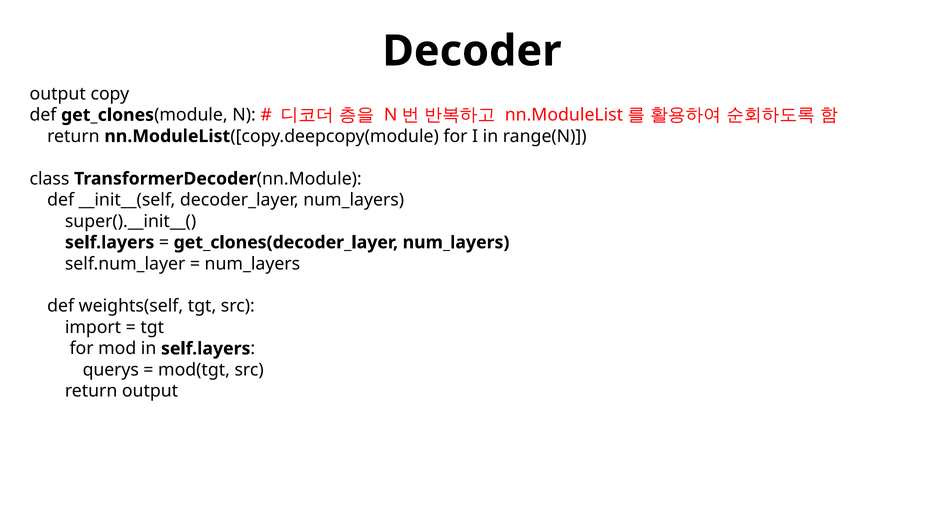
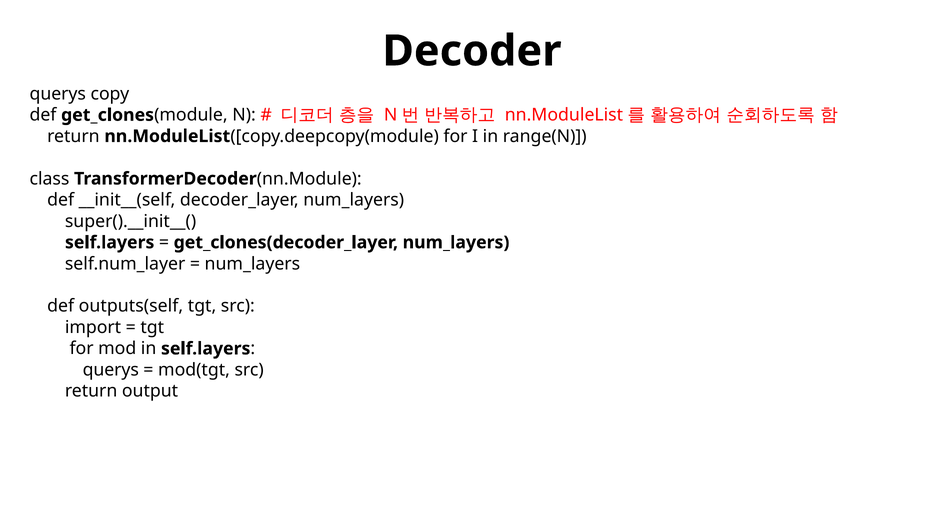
output: output -> querys (58, 94)
weights(self: weights(self -> outputs(self (131, 306)
